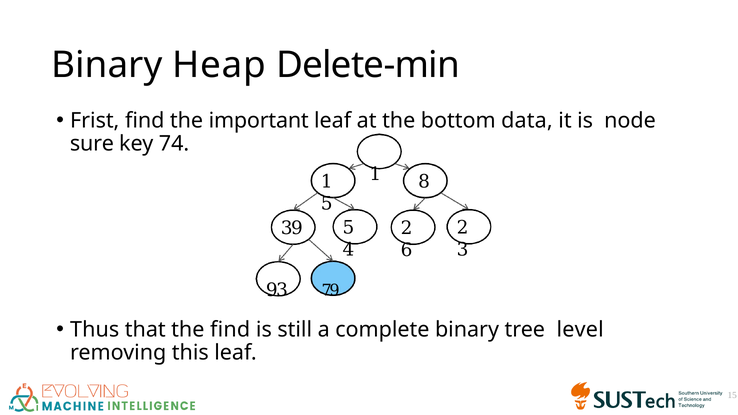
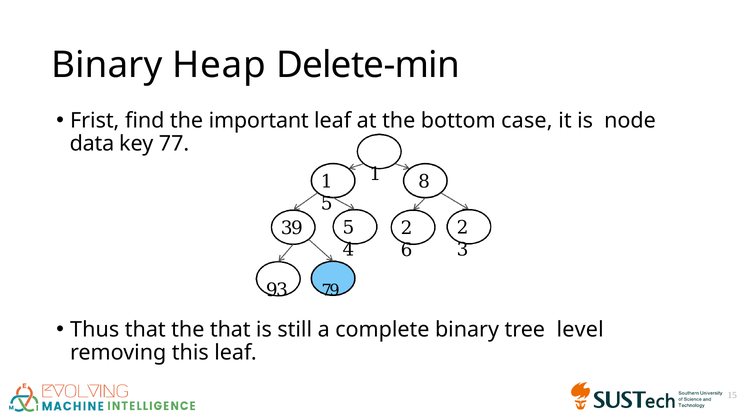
data: data -> case (527, 121)
sure: sure -> data (92, 144)
74: 74 -> 77 (174, 144)
the find: find -> that (230, 330)
